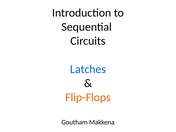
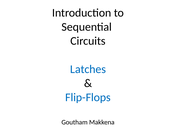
Flip-Flops colour: orange -> blue (88, 97)
